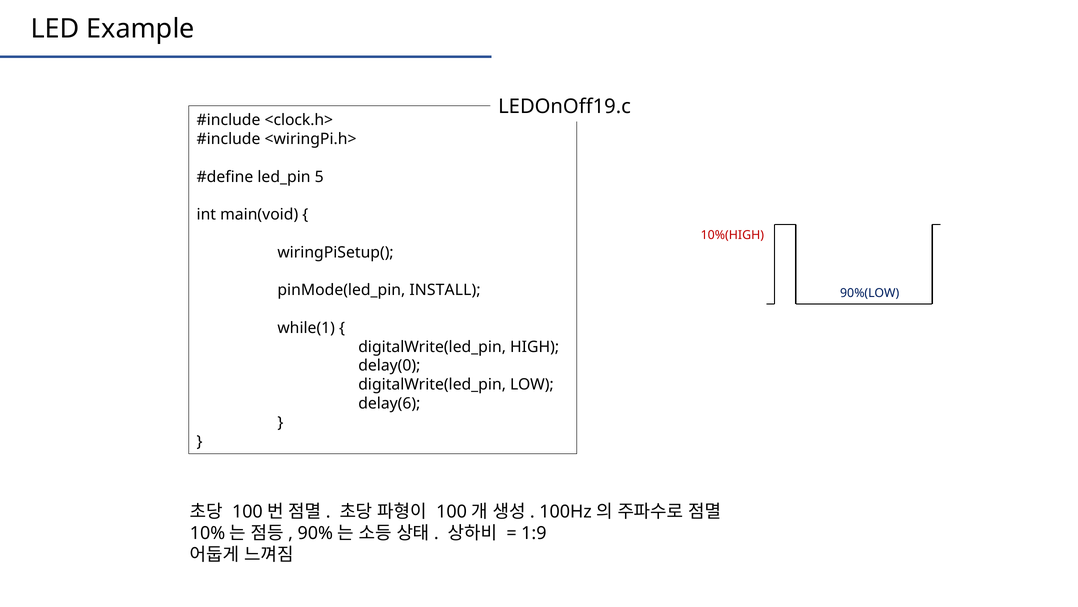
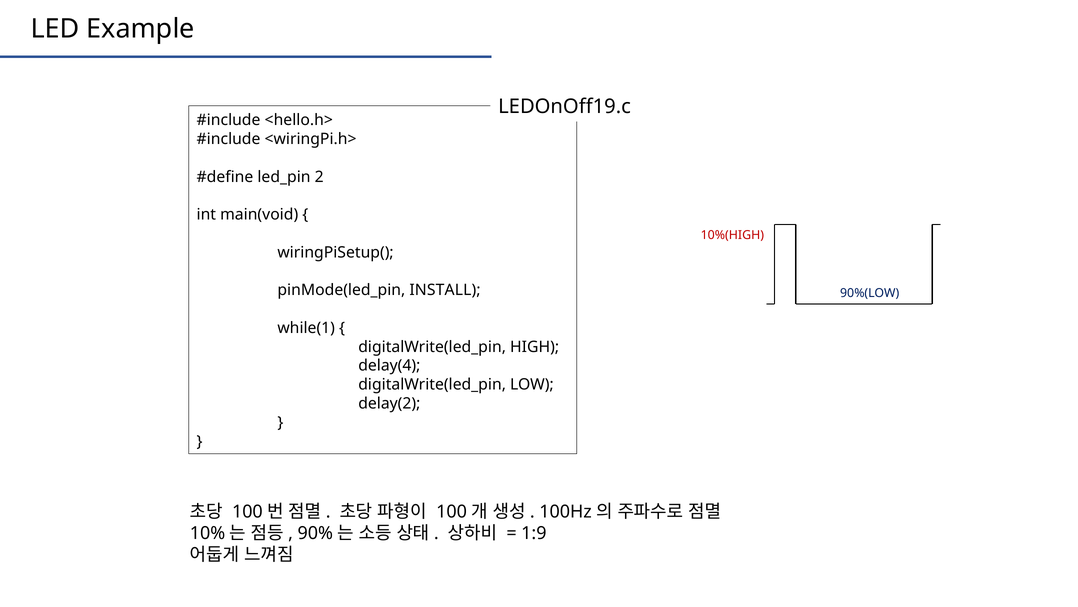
<clock.h>: <clock.h> -> <hello.h> (299, 120)
5: 5 -> 2 (319, 177)
delay(0: delay(0 -> delay(4 (389, 365)
delay(6: delay(6 -> delay(2 (389, 403)
